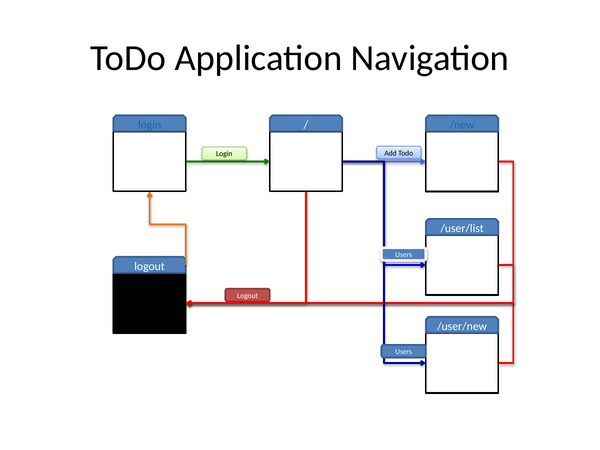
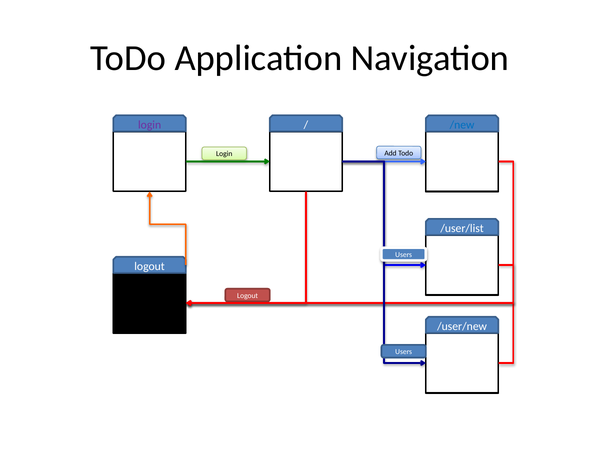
login colour: blue -> purple (150, 125)
